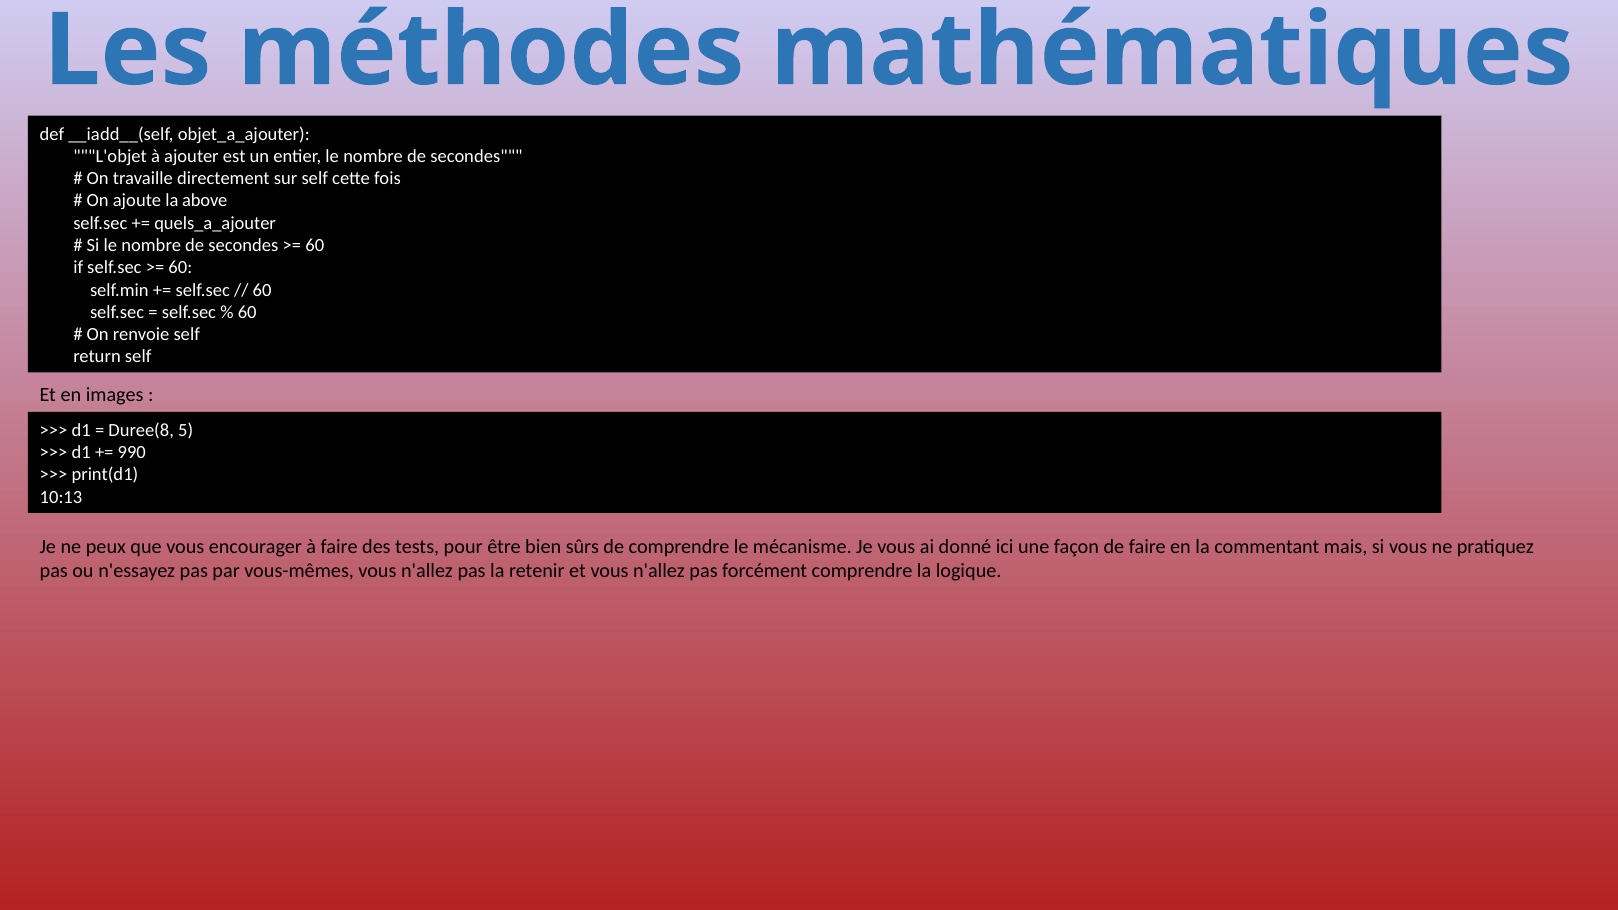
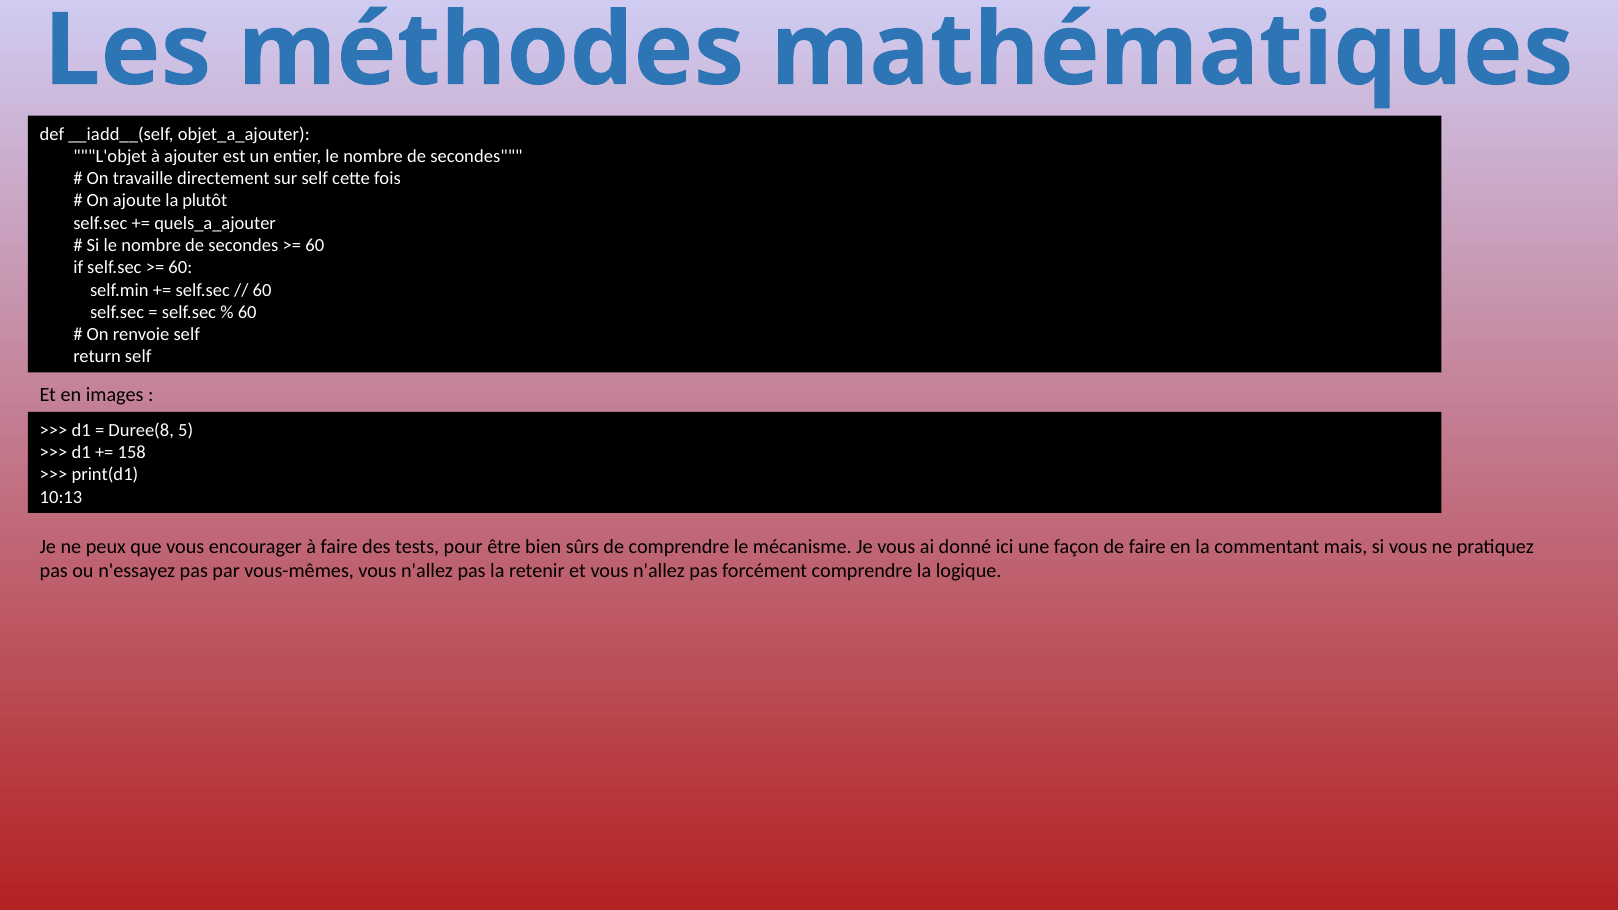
above: above -> plutôt (205, 201)
990: 990 -> 158 (132, 453)
